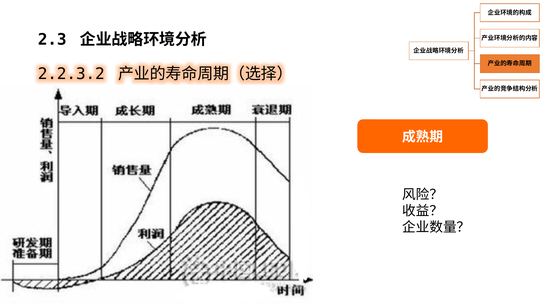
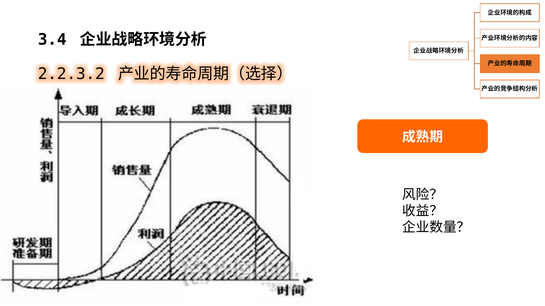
2.3: 2.3 -> 3.4 (52, 40)
